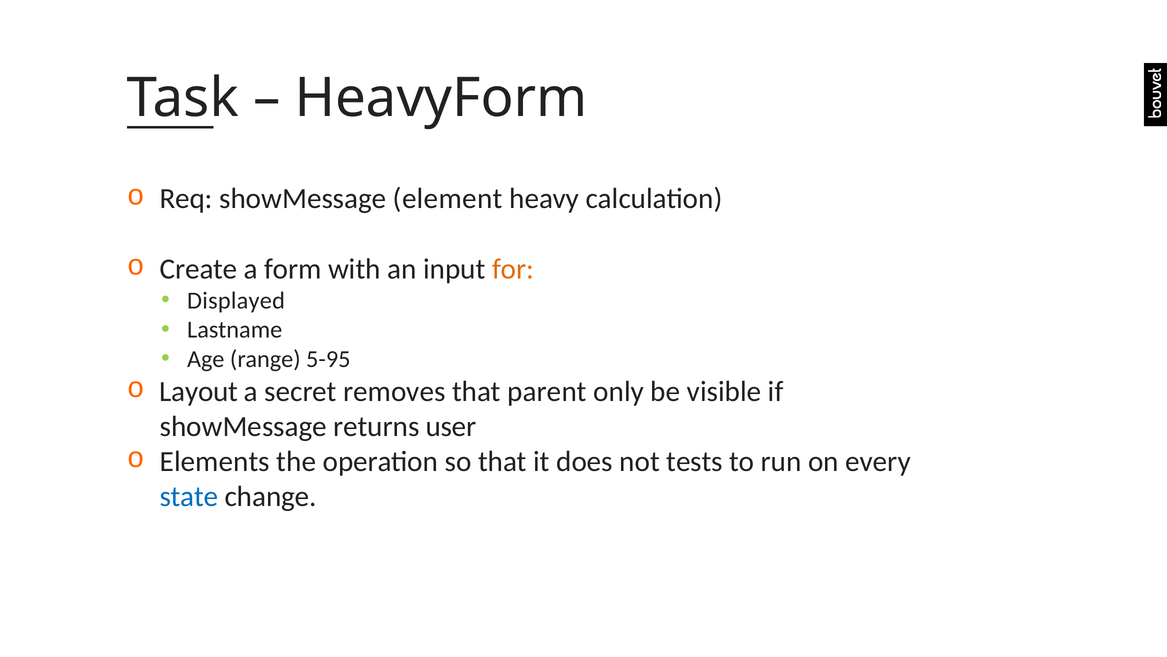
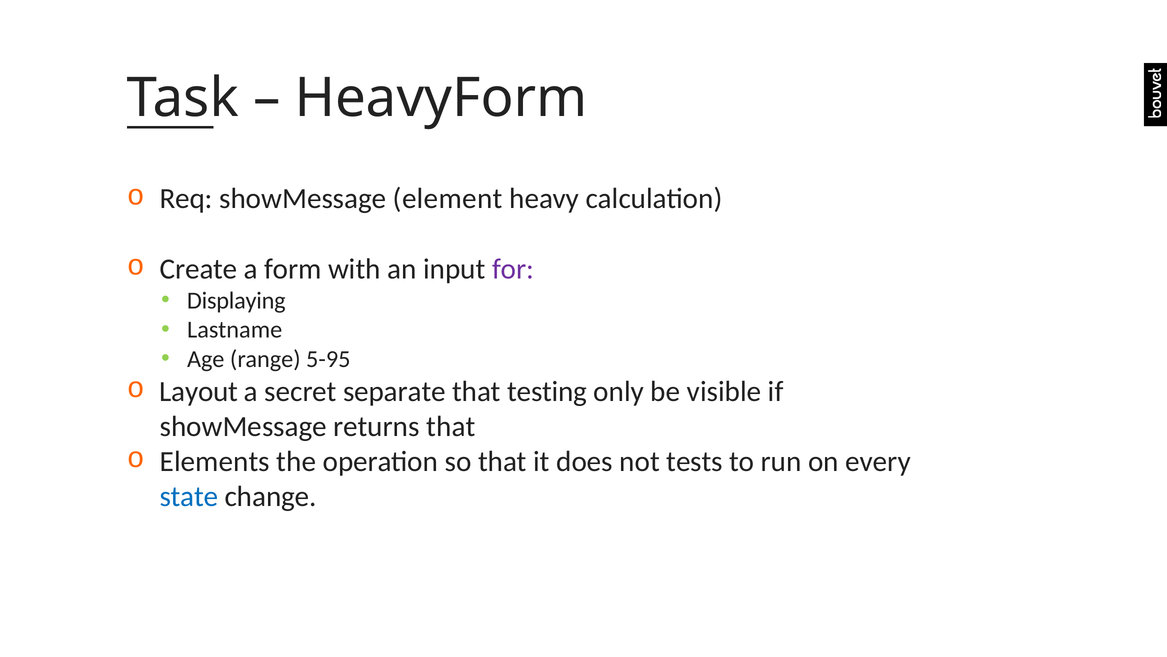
for colour: orange -> purple (513, 269)
Displayed: Displayed -> Displaying (236, 300)
removes: removes -> separate (394, 391)
parent: parent -> testing (547, 391)
returns user: user -> that (451, 426)
